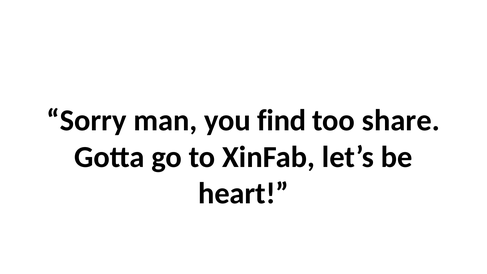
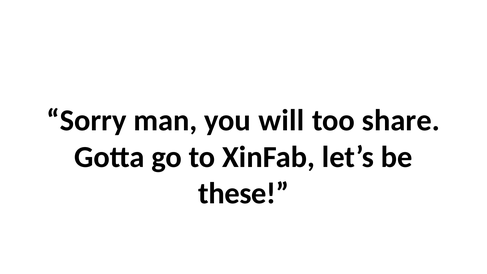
find: find -> will (281, 120)
heart: heart -> these (244, 193)
